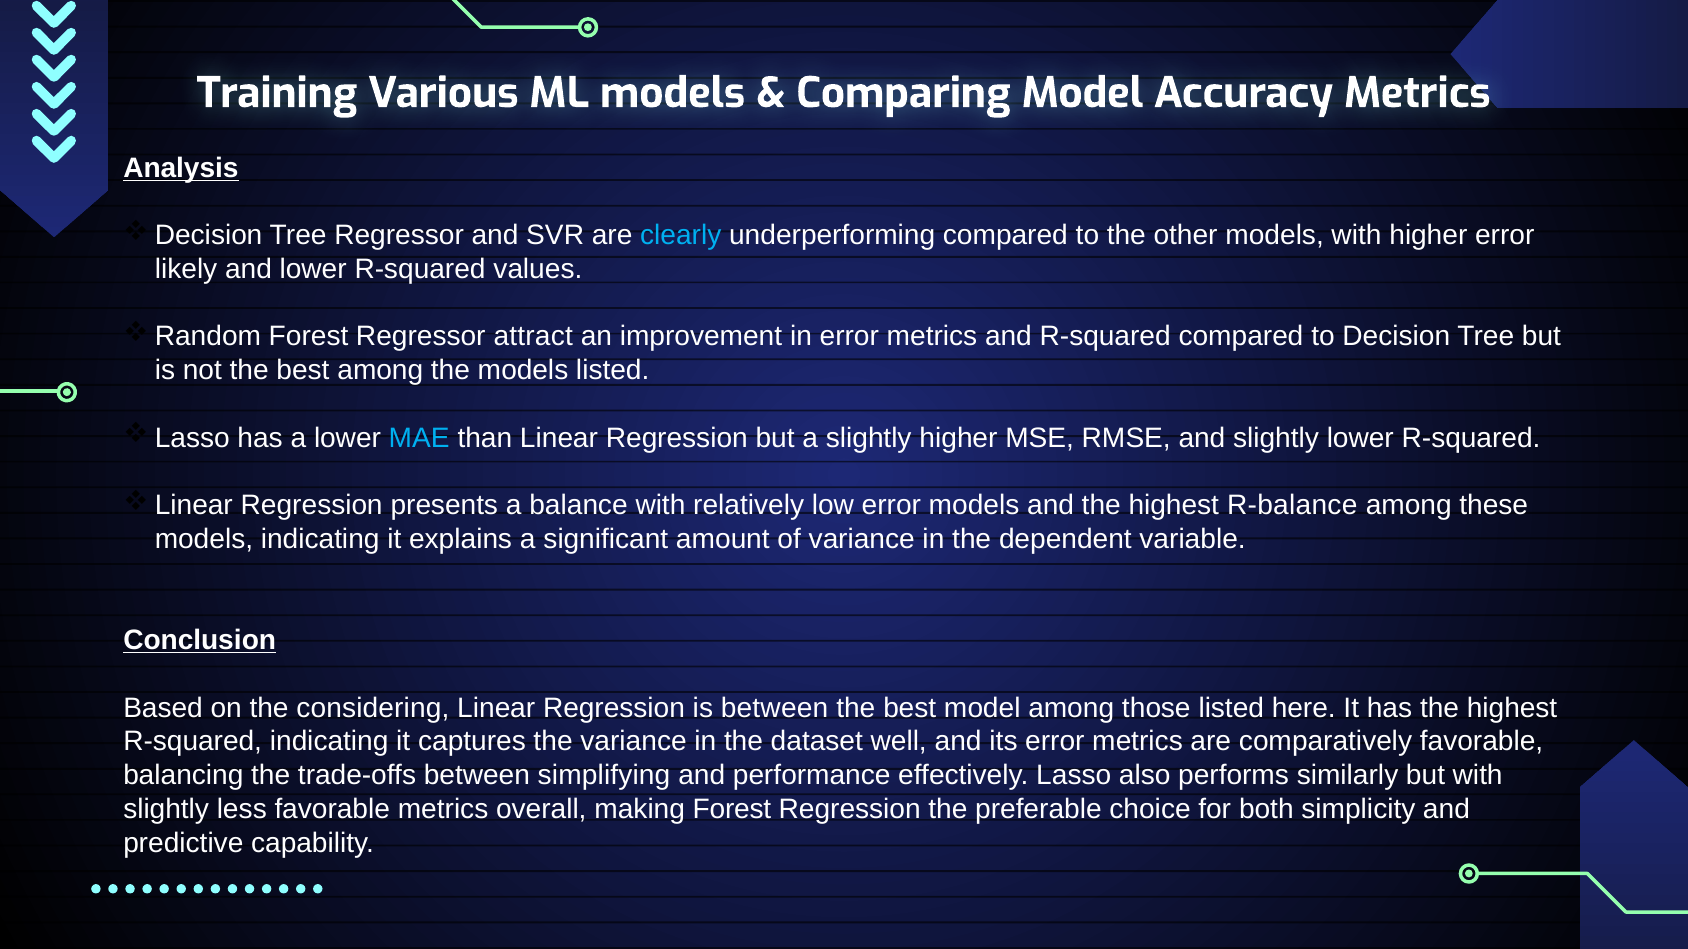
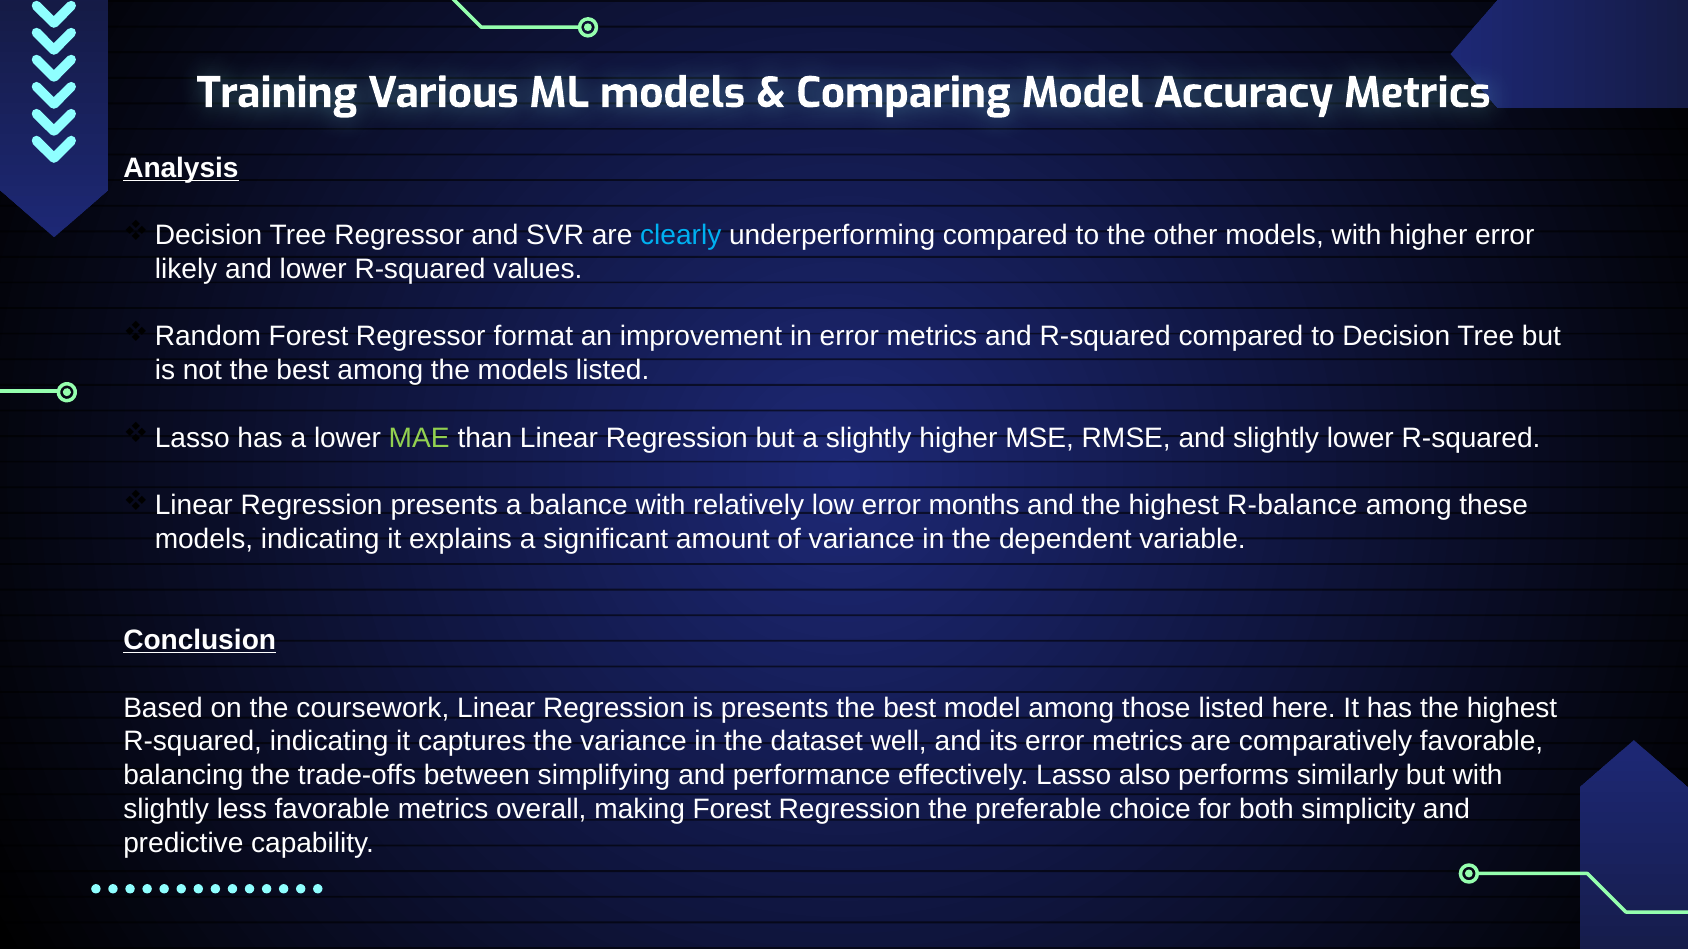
attract: attract -> format (533, 337)
MAE colour: light blue -> light green (419, 438)
error models: models -> months (974, 506)
considering: considering -> coursework (373, 708)
is between: between -> presents (775, 708)
